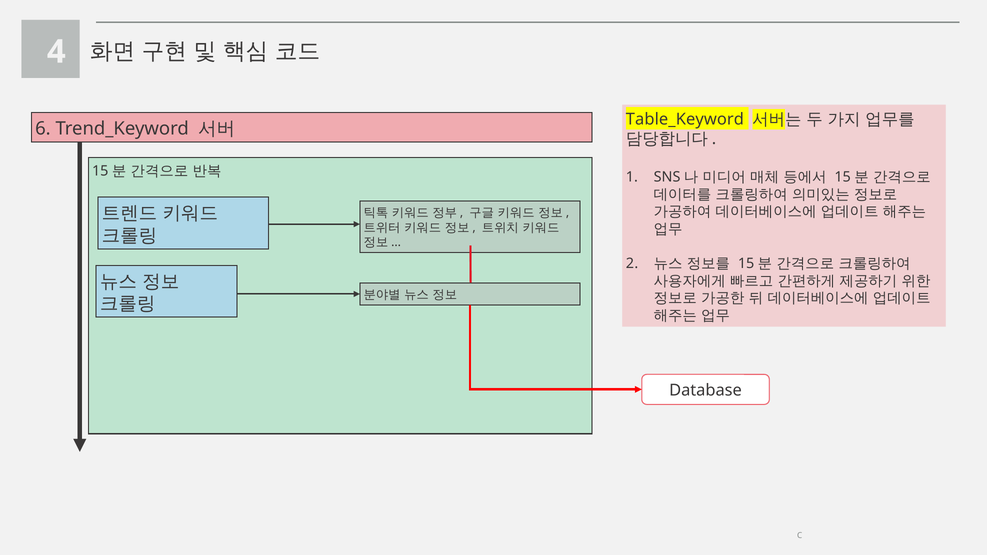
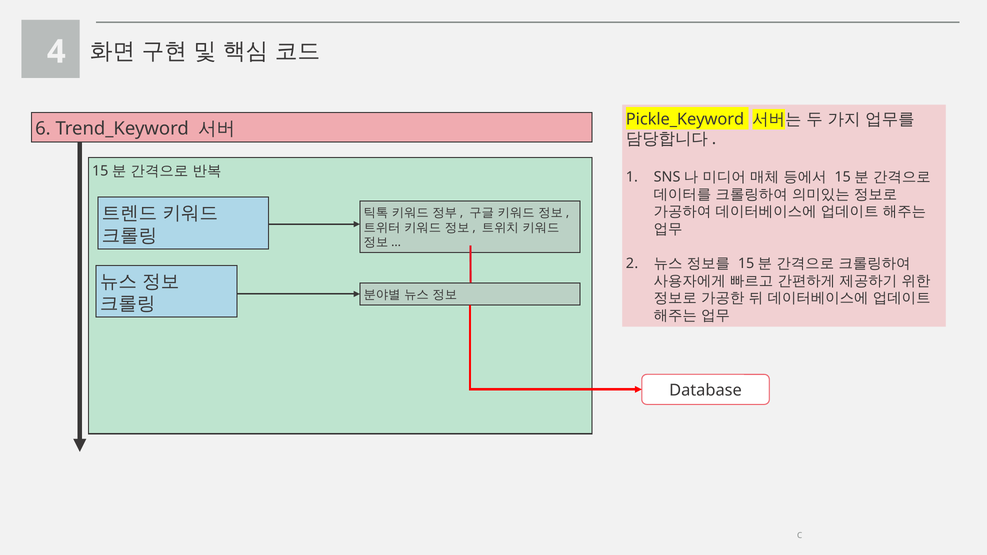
Table_Keyword: Table_Keyword -> Pickle_Keyword (685, 119)
